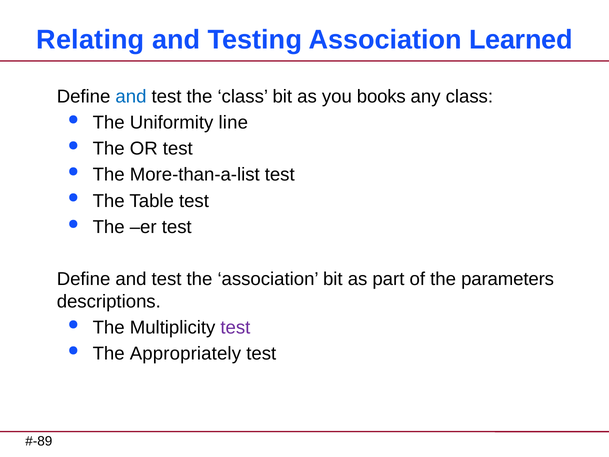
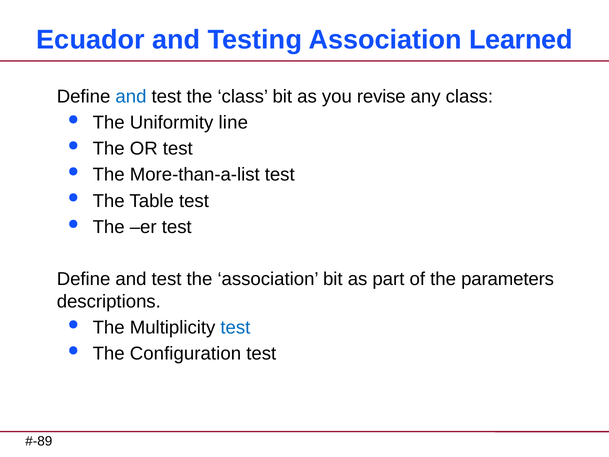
Relating: Relating -> Ecuador (91, 40)
books: books -> revise (381, 97)
test colour: purple -> blue (235, 327)
Appropriately: Appropriately -> Configuration (185, 353)
